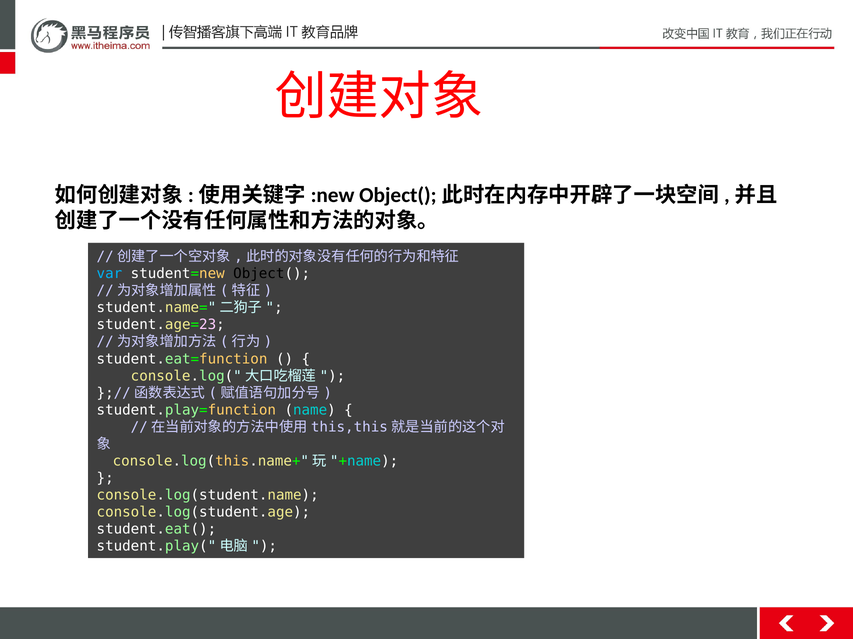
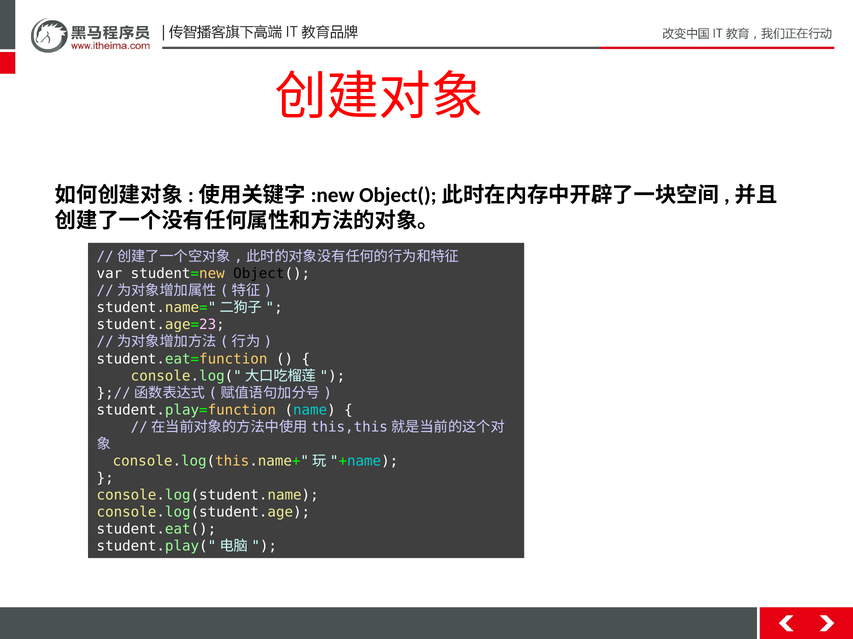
var colour: light blue -> white (109, 274)
